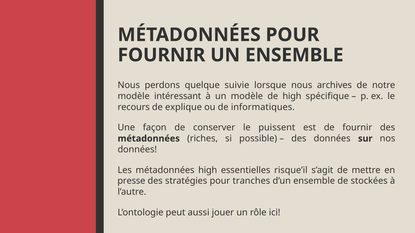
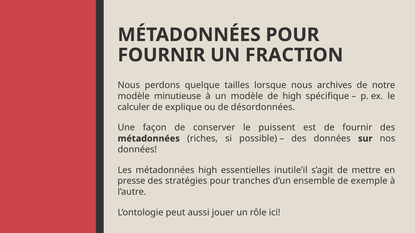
UN ENSEMBLE: ENSEMBLE -> FRACTION (294, 55)
suivie: suivie -> tailles (237, 85)
intéressant: intéressant -> minutieuse (178, 96)
recours: recours -> calculer (134, 107)
informatiques: informatiques -> désordonnées (263, 107)
risque’il: risque’il -> inutile’il (291, 170)
stockées: stockées -> exemple (369, 181)
